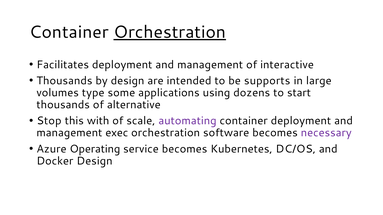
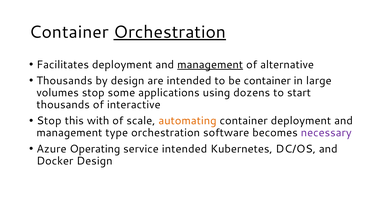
management underline: none -> present (210, 65)
interactive: interactive -> alternative (287, 65)
be supports: supports -> container (267, 81)
volumes type: type -> stop (93, 93)
alternative: alternative -> interactive (134, 105)
automating colour: purple -> orange (187, 121)
exec: exec -> type (117, 133)
service becomes: becomes -> intended (185, 149)
